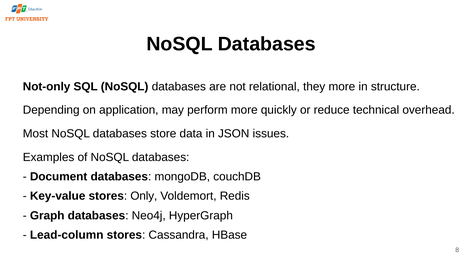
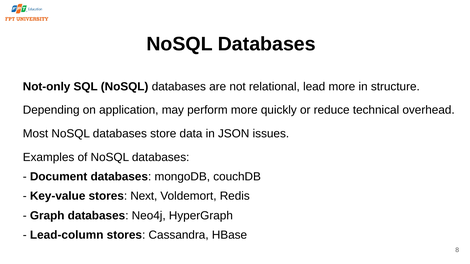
they: they -> lead (314, 87)
Only: Only -> Next (144, 196)
